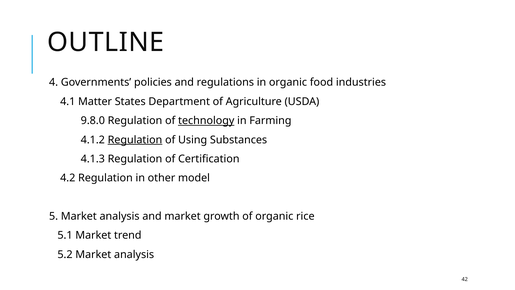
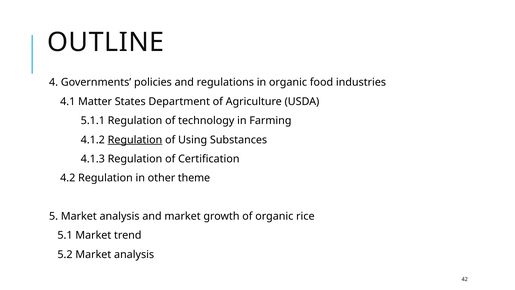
9.8.0: 9.8.0 -> 5.1.1 (93, 121)
technology underline: present -> none (206, 121)
model: model -> theme (194, 178)
